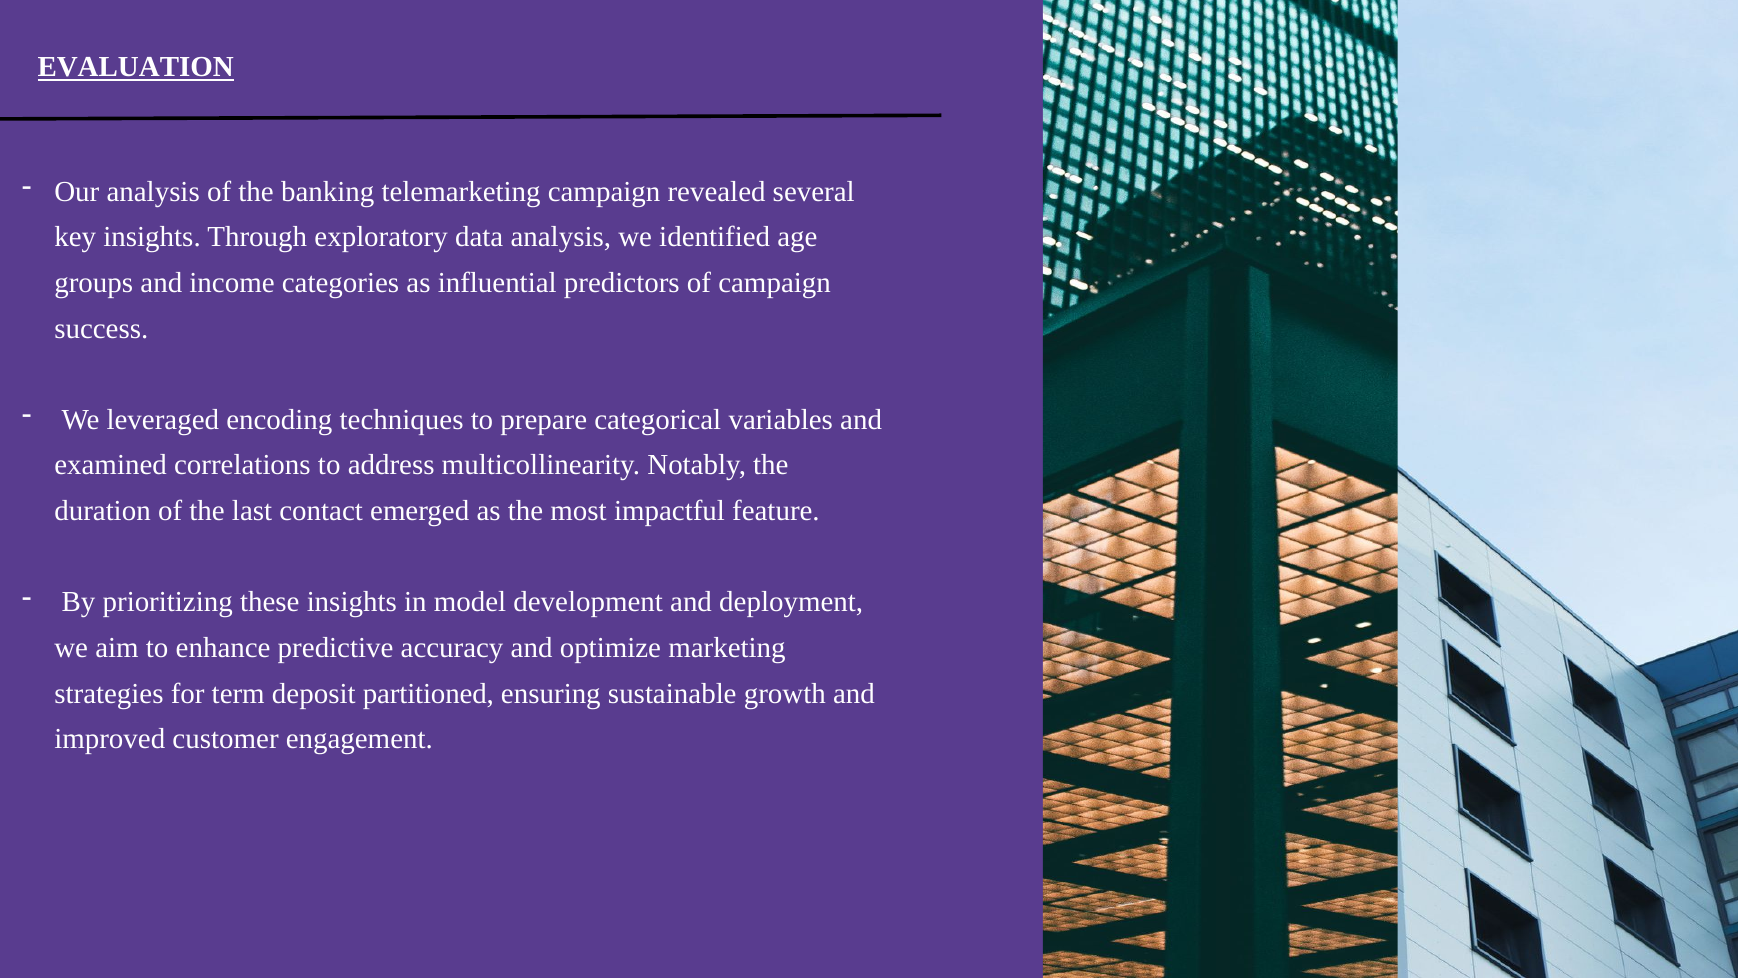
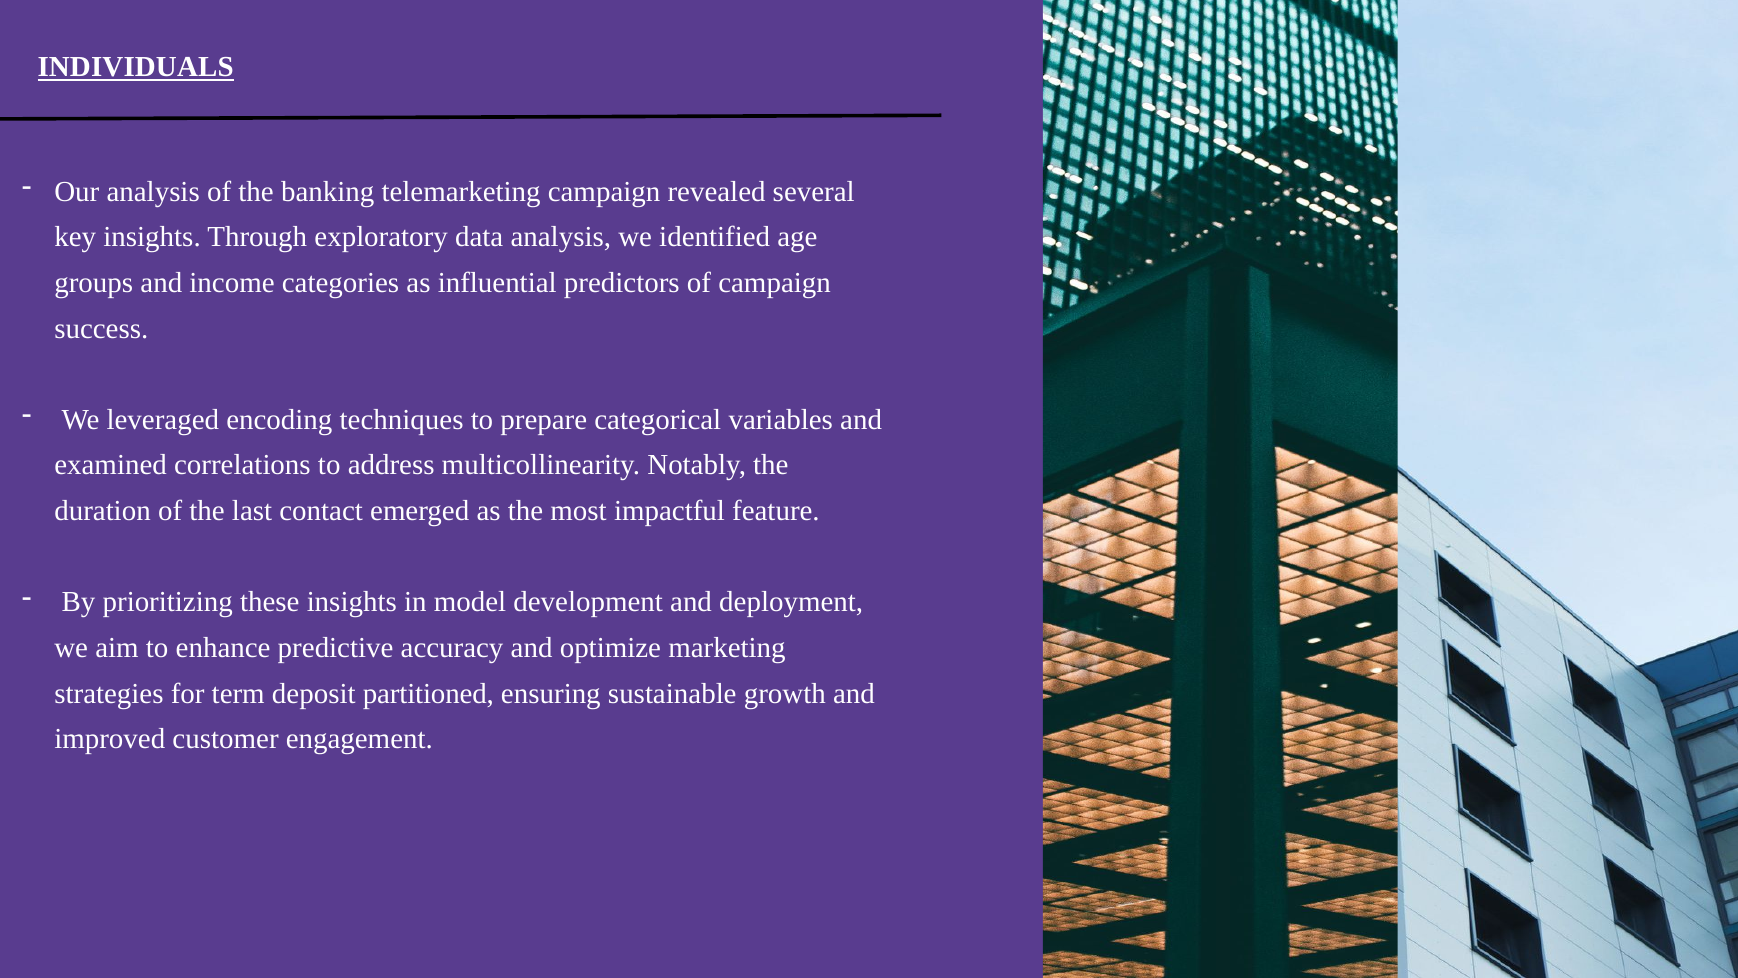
EVALUATION: EVALUATION -> INDIVIDUALS (136, 67)
